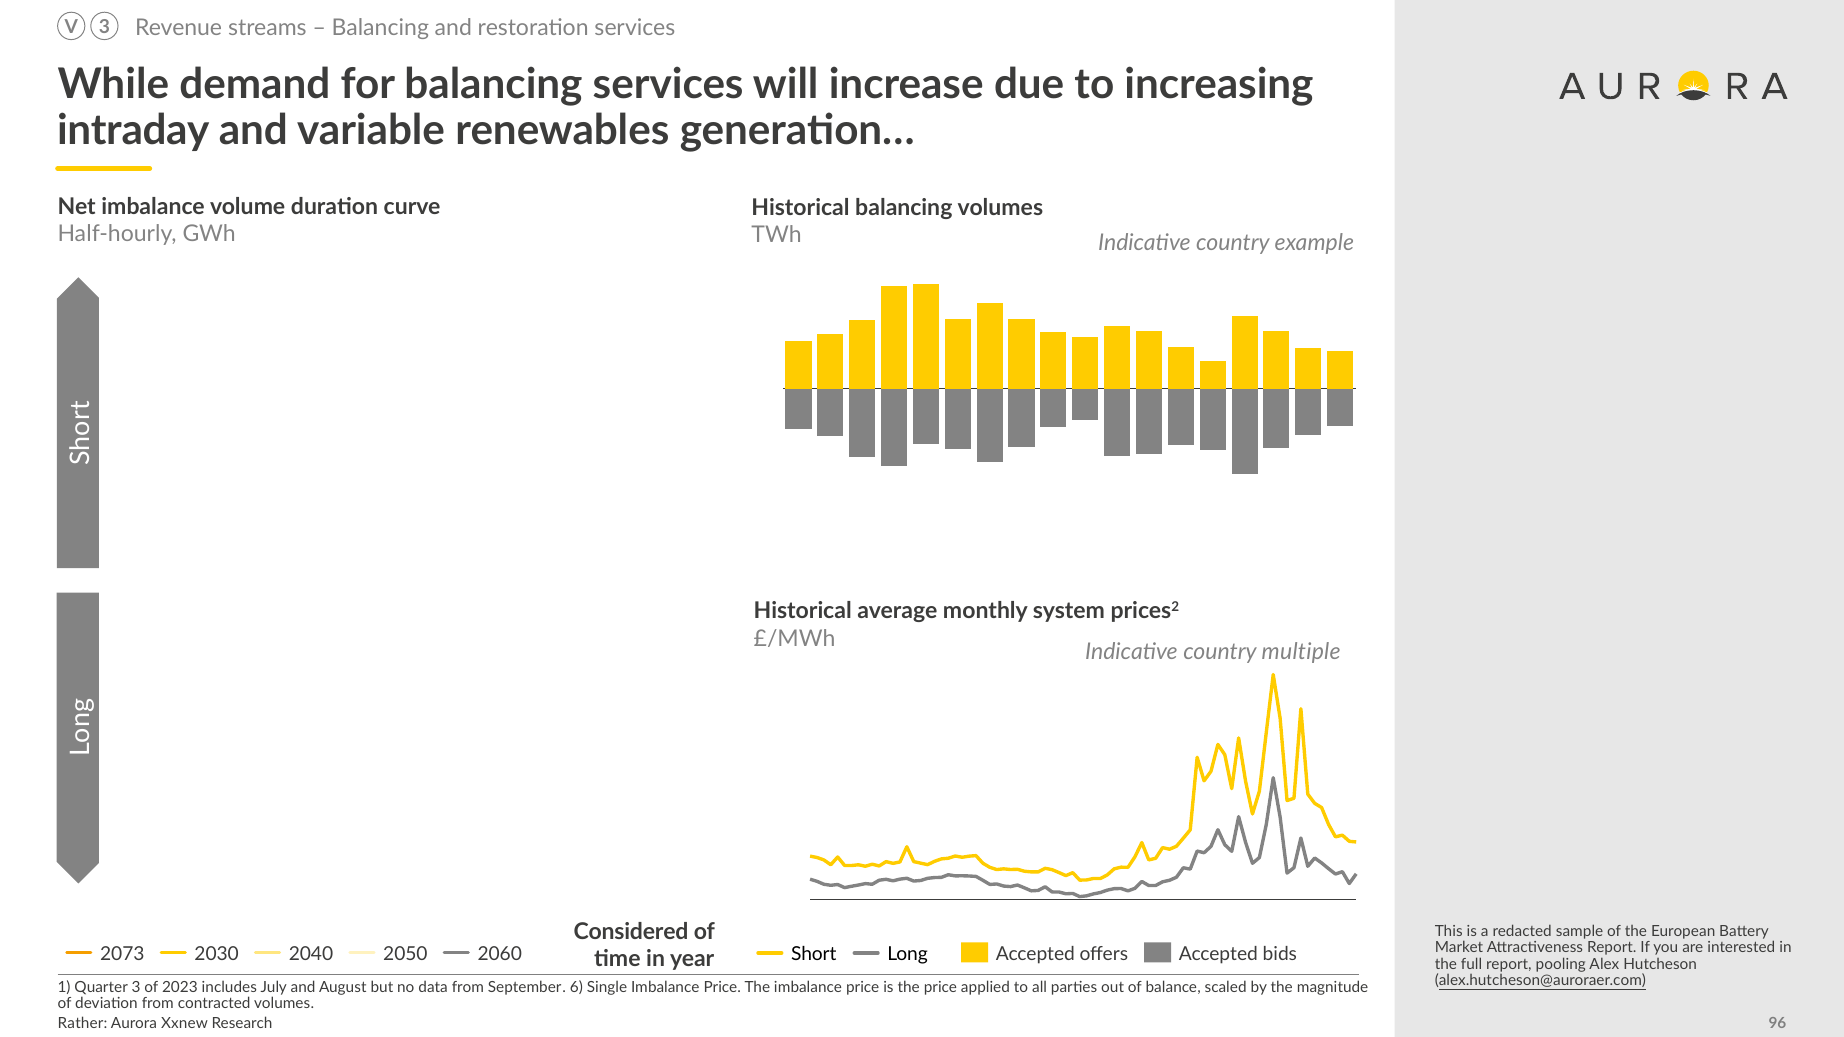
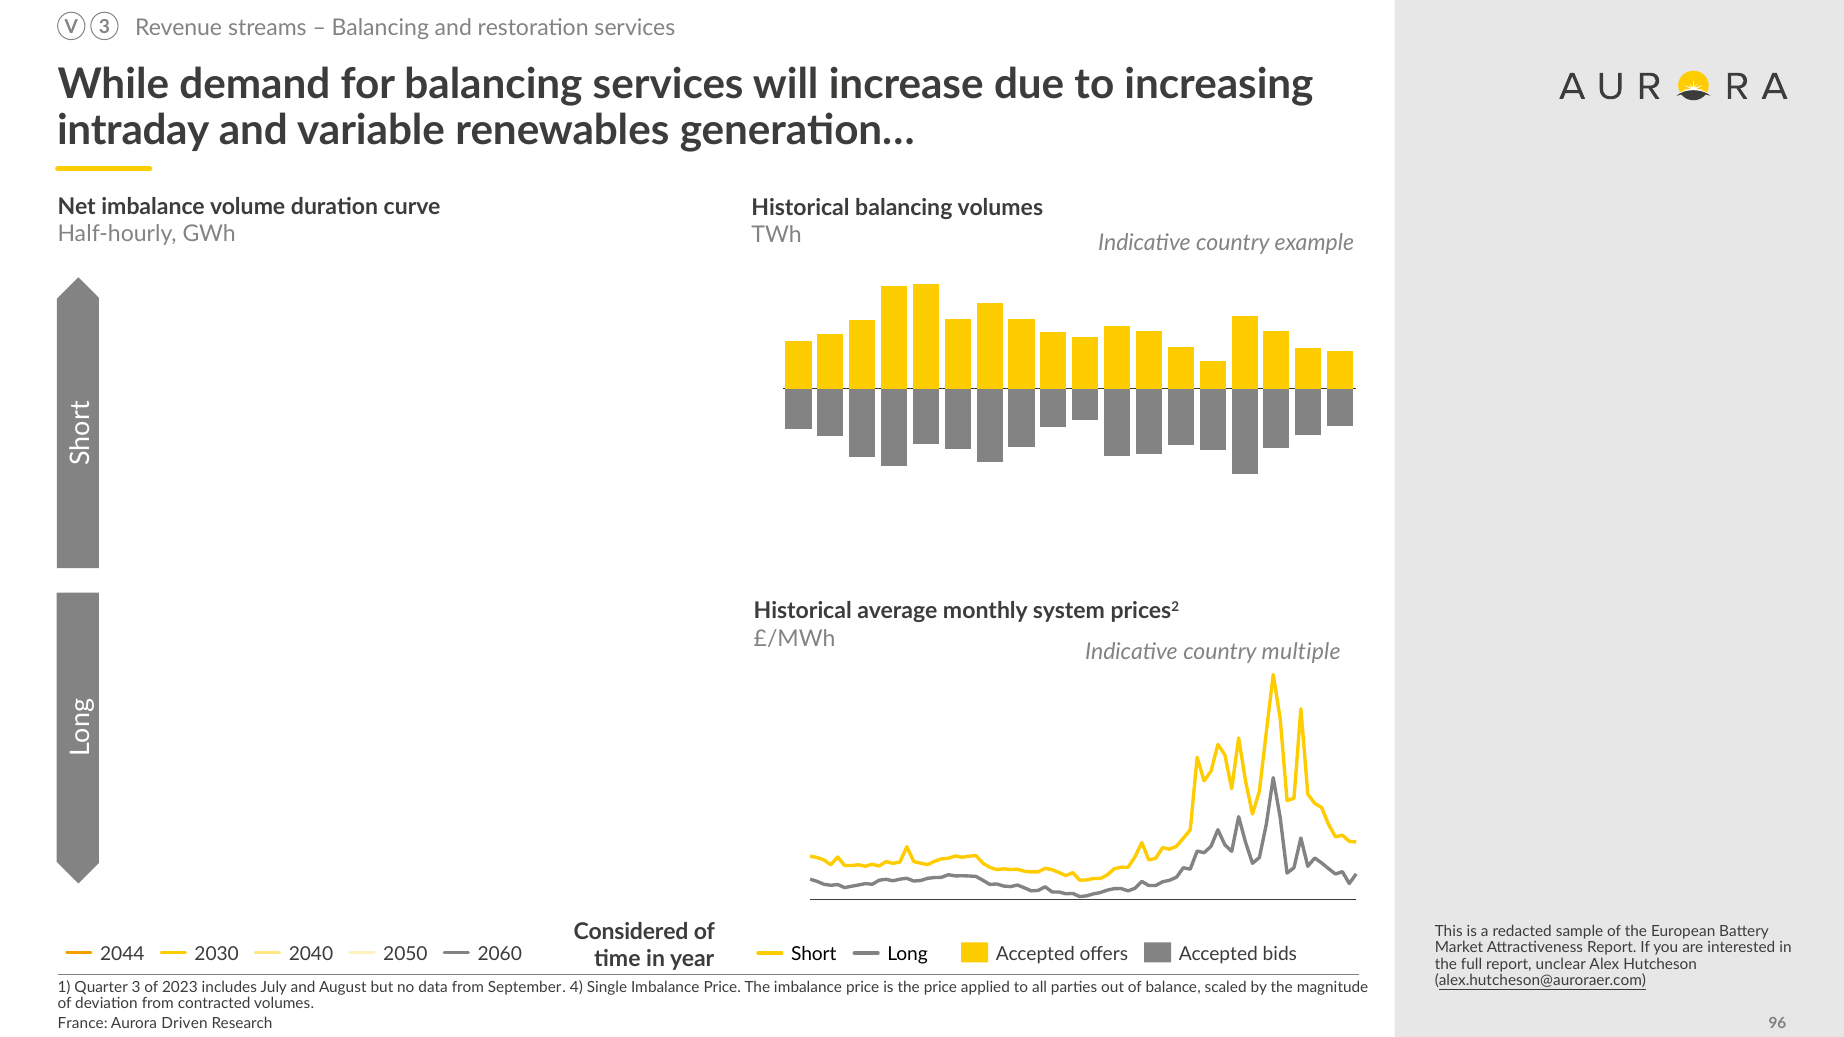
2073: 2073 -> 2044 (122, 955)
pooling: pooling -> unclear (1561, 964)
6: 6 -> 4 (576, 987)
Rather: Rather -> France (83, 1024)
Xxnew: Xxnew -> Driven (184, 1024)
